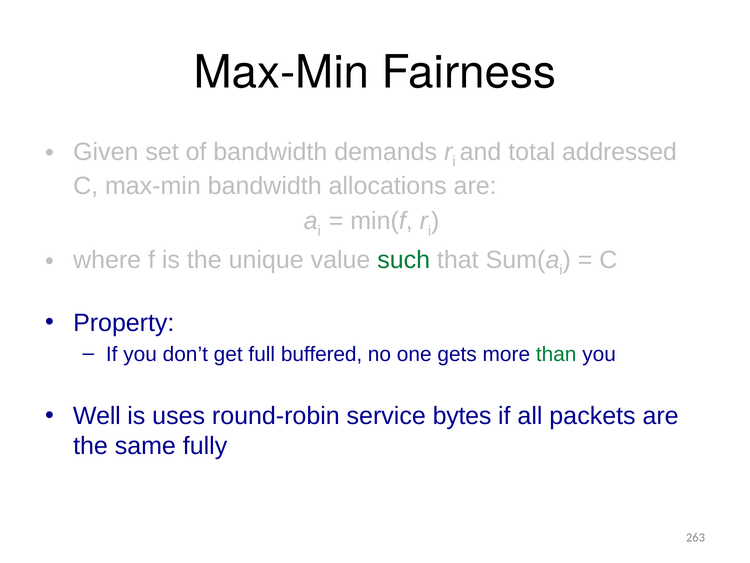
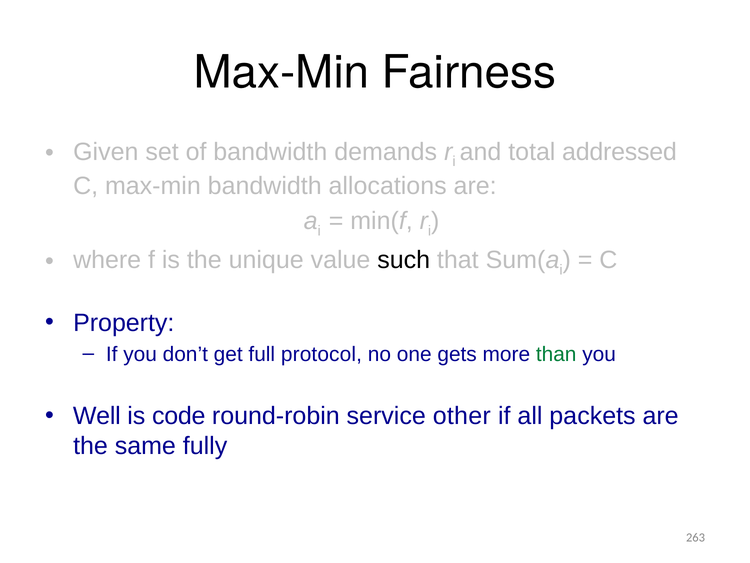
such colour: green -> black (404, 260)
buffered: buffered -> protocol (321, 354)
uses: uses -> code (179, 416)
bytes: bytes -> other (462, 416)
